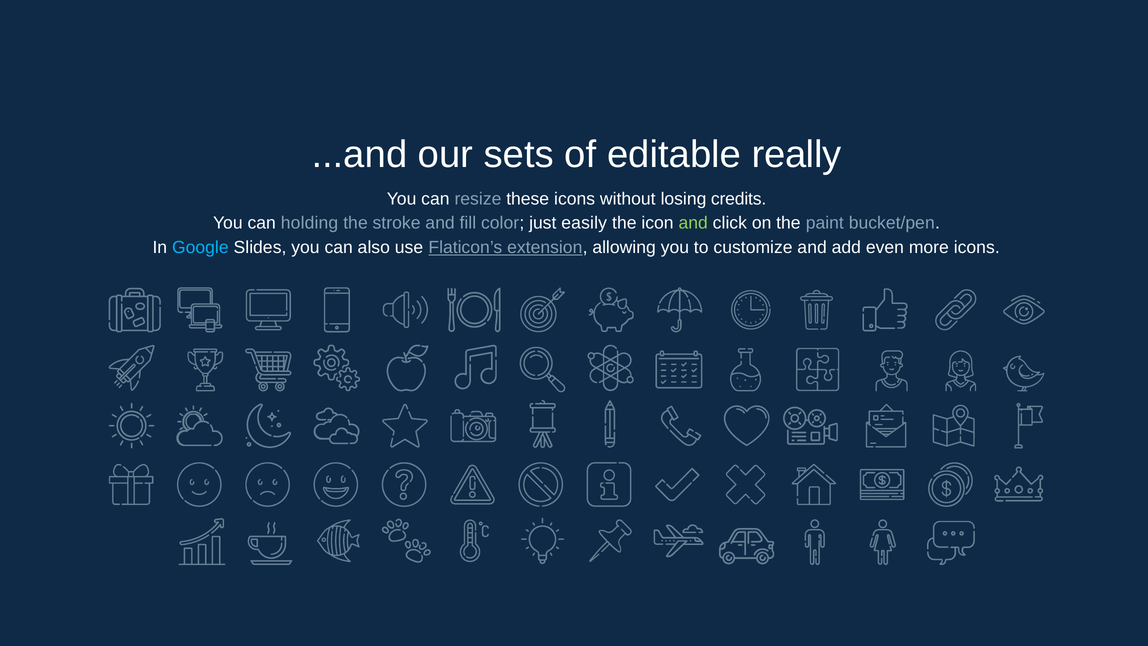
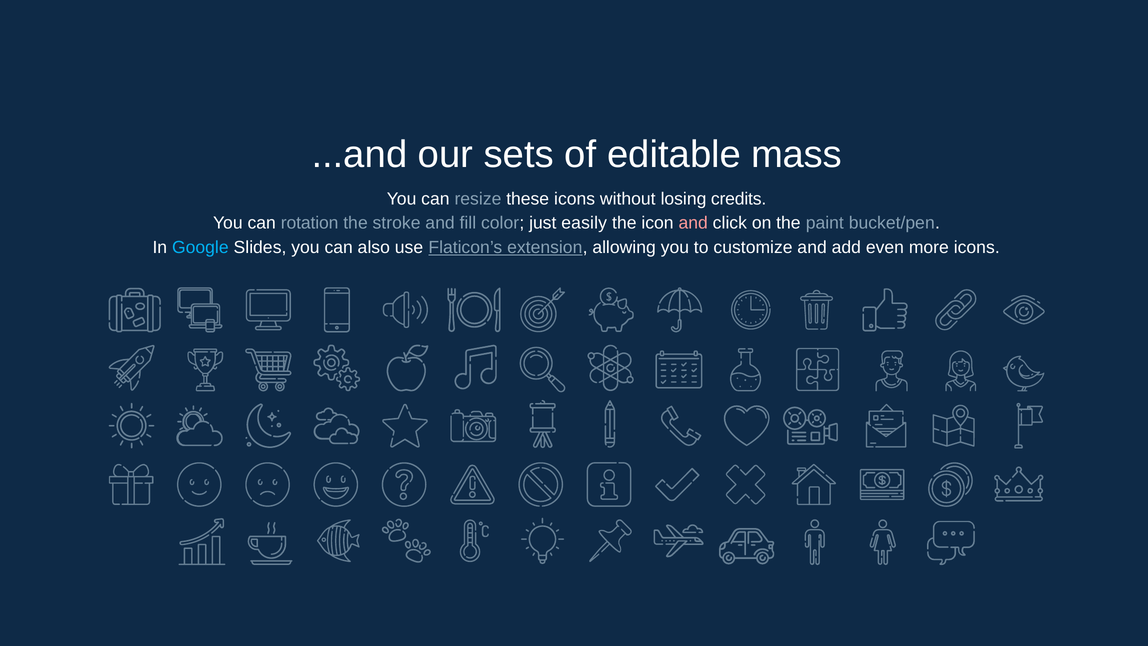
really: really -> mass (797, 154)
holding: holding -> rotation (310, 223)
and colour: light green -> pink (693, 223)
